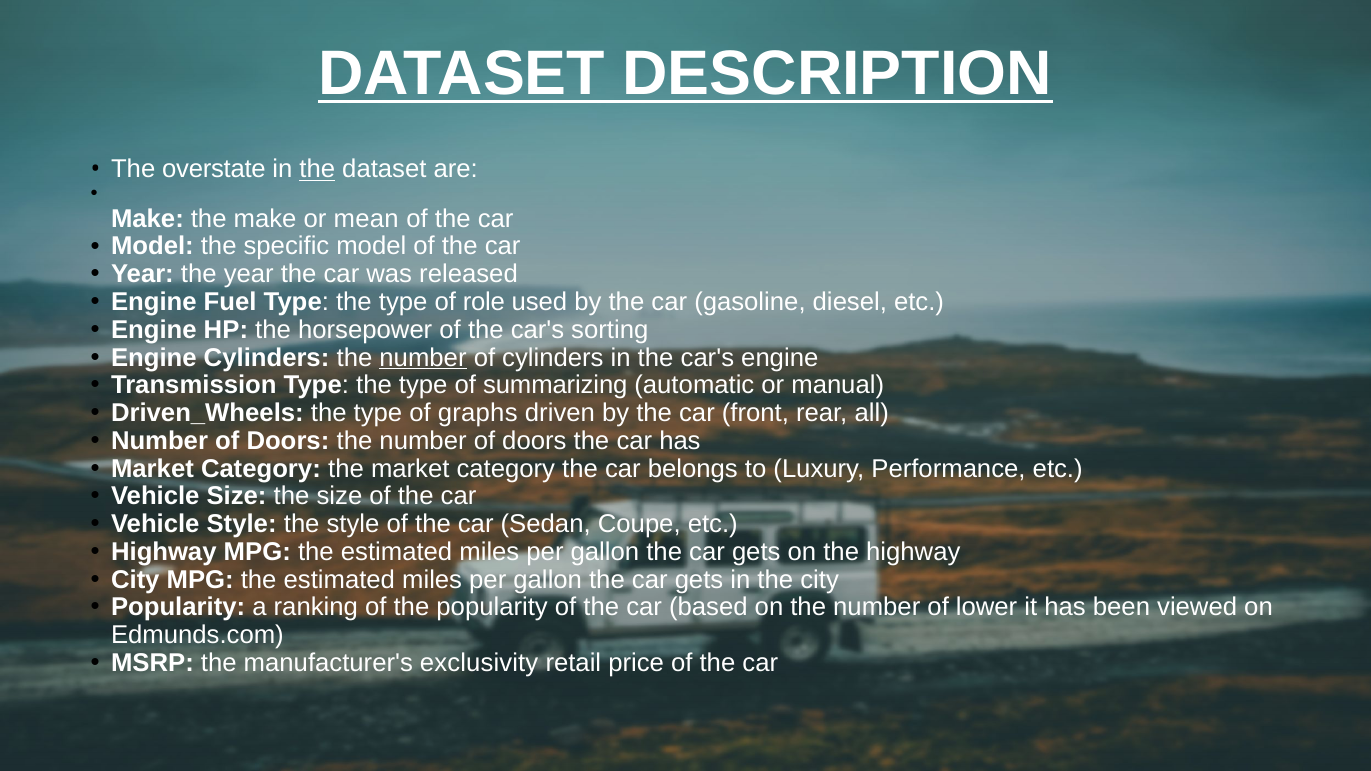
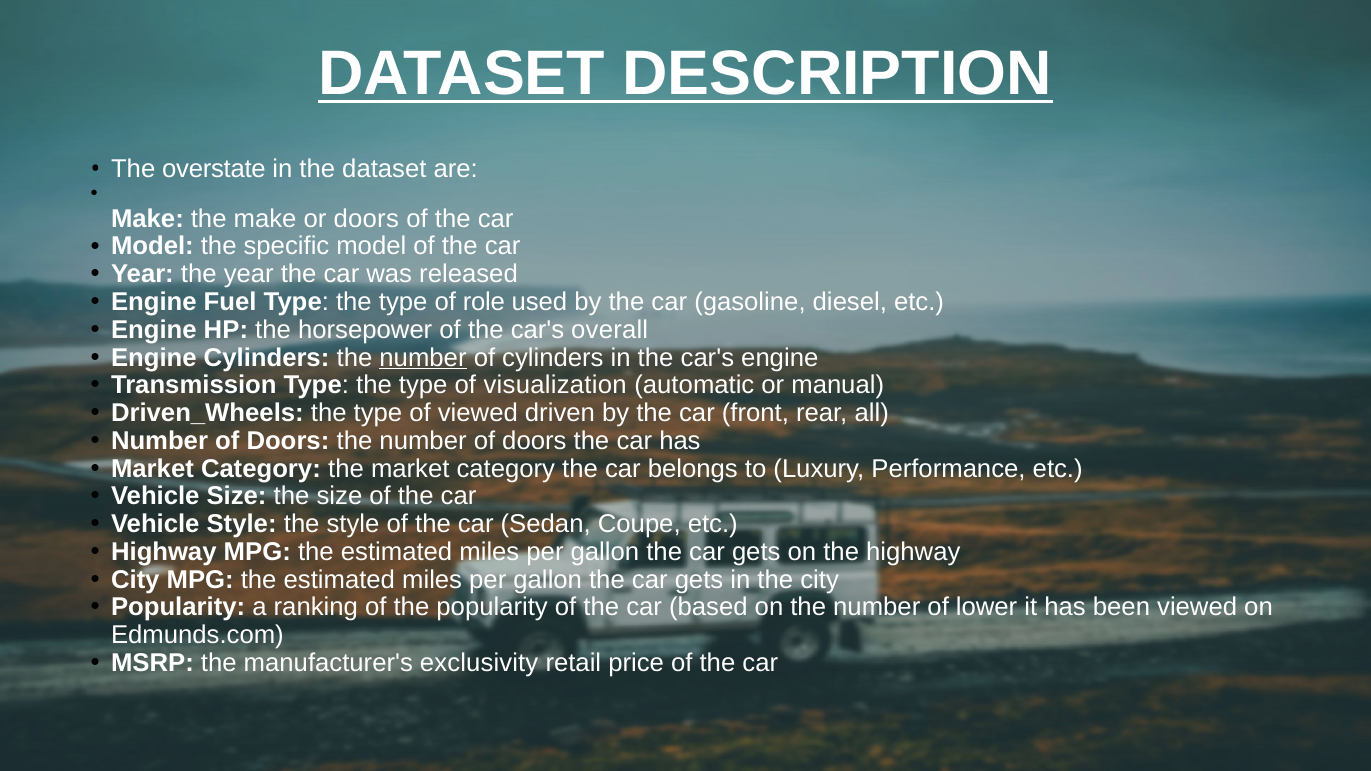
the underline: present -> none (317, 169)
or mean: mean -> doors (366, 219)
sorting: sorting -> overall (610, 330)
summarizing: summarizing -> visualization (555, 385)
of graphs: graphs -> viewed (478, 413)
